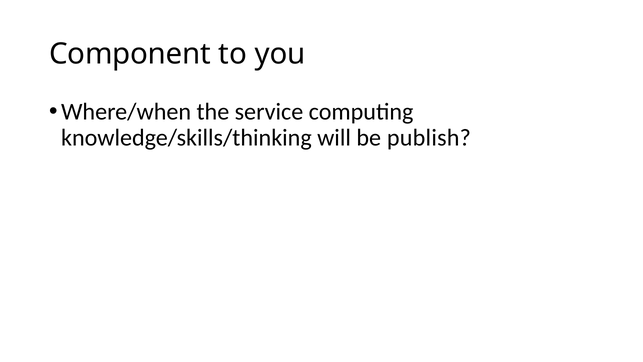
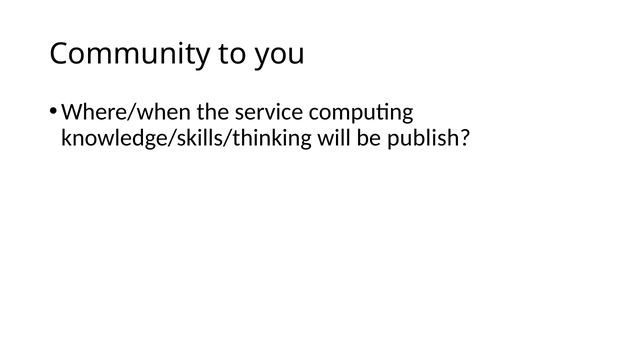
Component: Component -> Community (130, 54)
